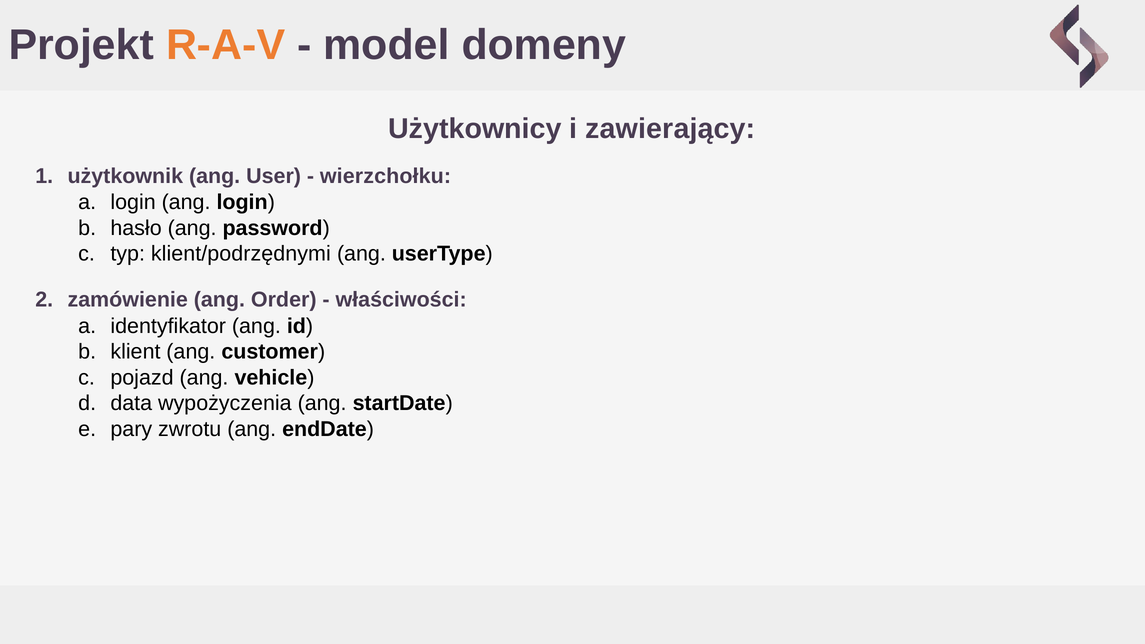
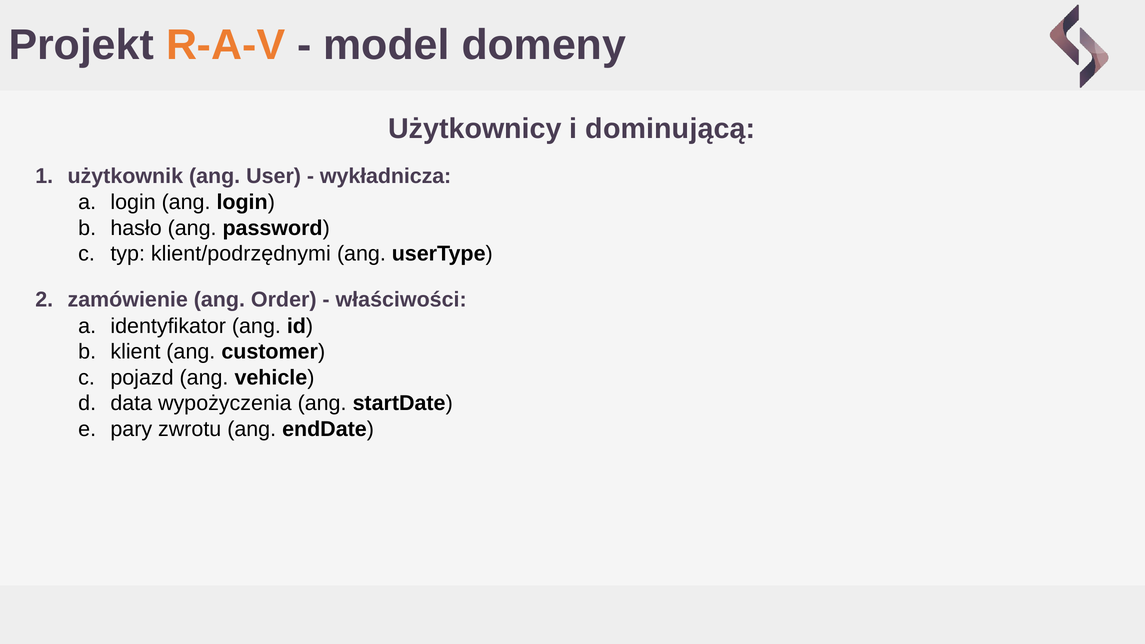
zawierający: zawierający -> dominującą (670, 129)
wierzchołku: wierzchołku -> wykładnicza (386, 176)
